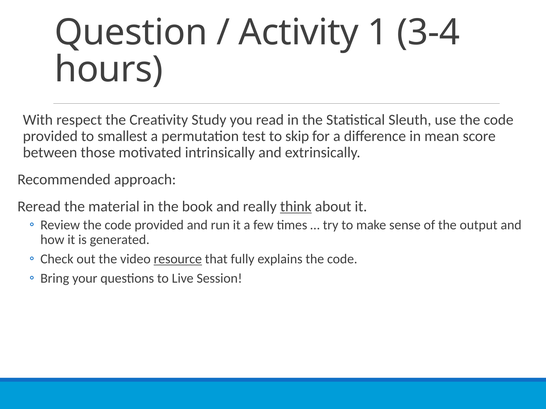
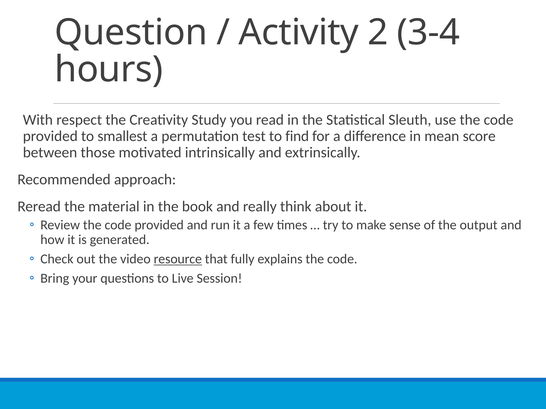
1: 1 -> 2 (378, 32)
skip: skip -> find (297, 136)
think underline: present -> none (296, 207)
